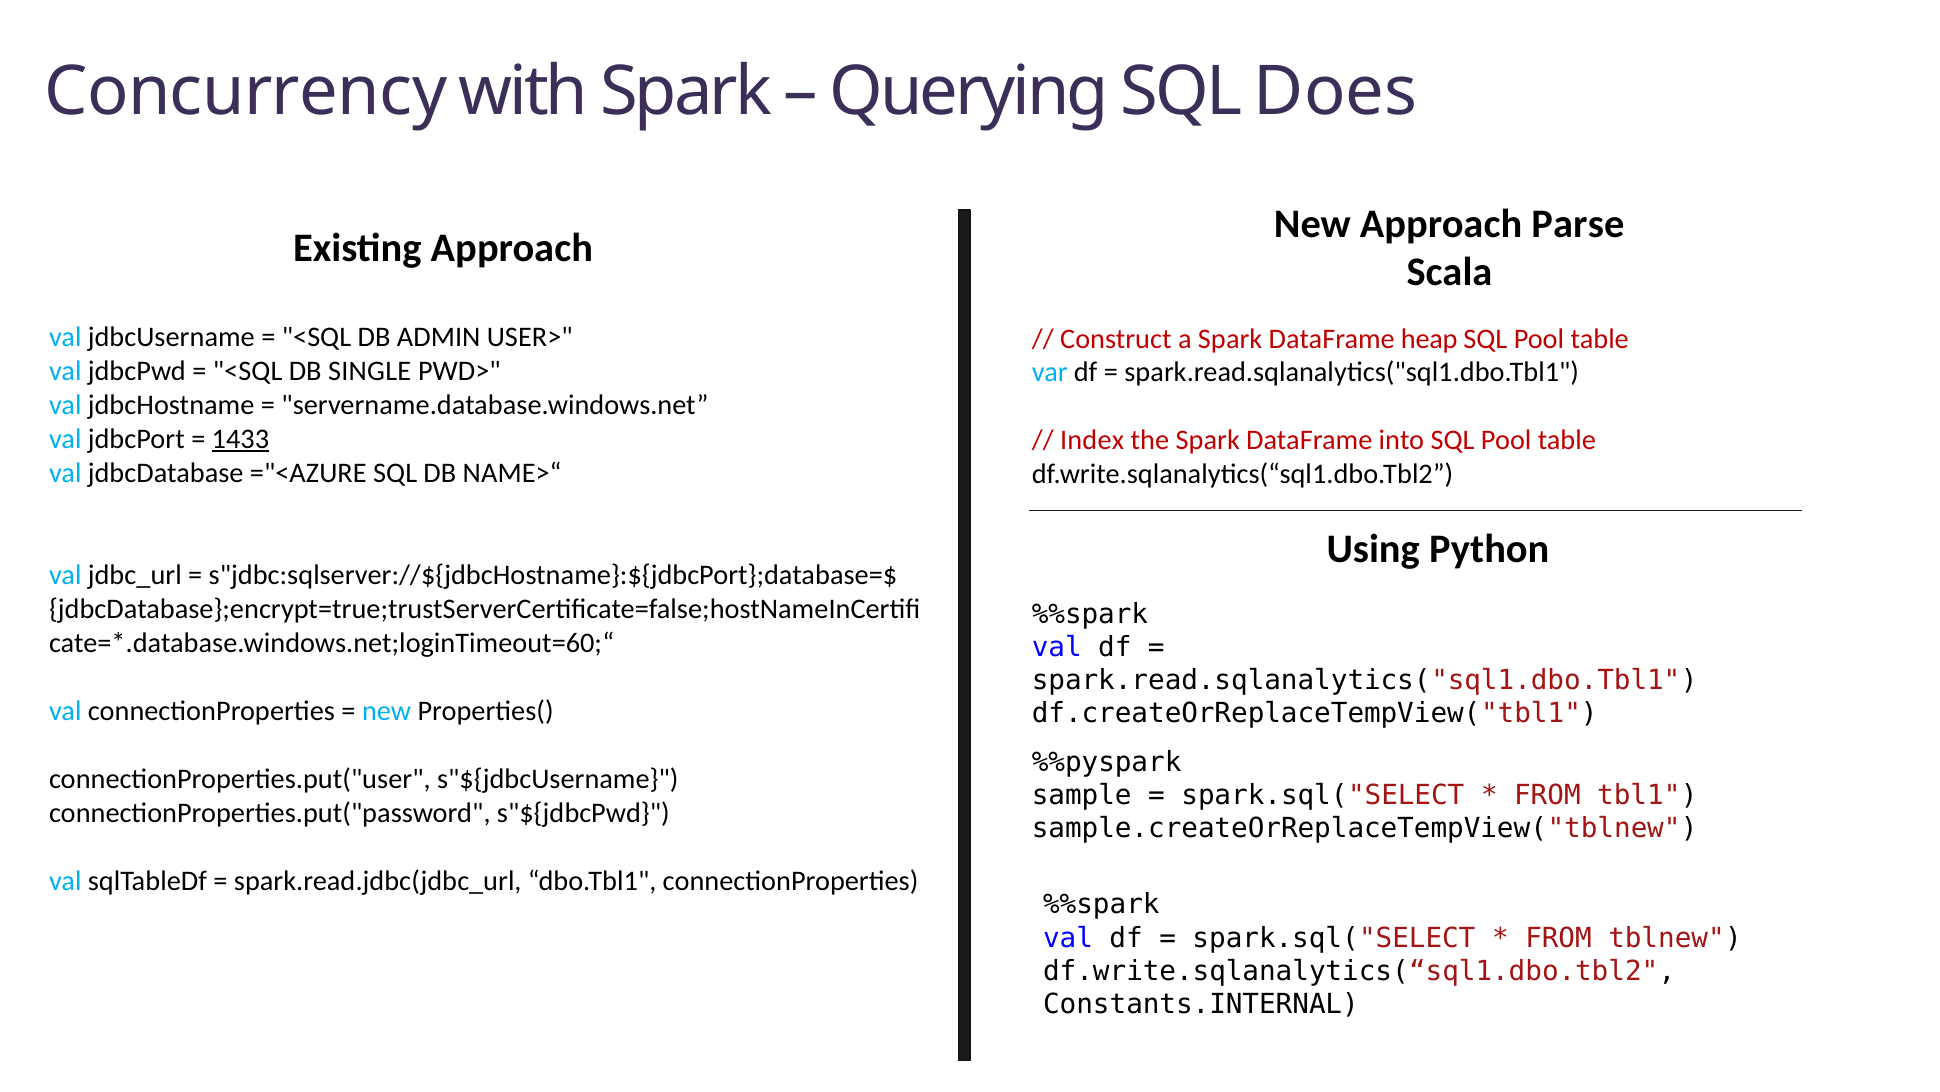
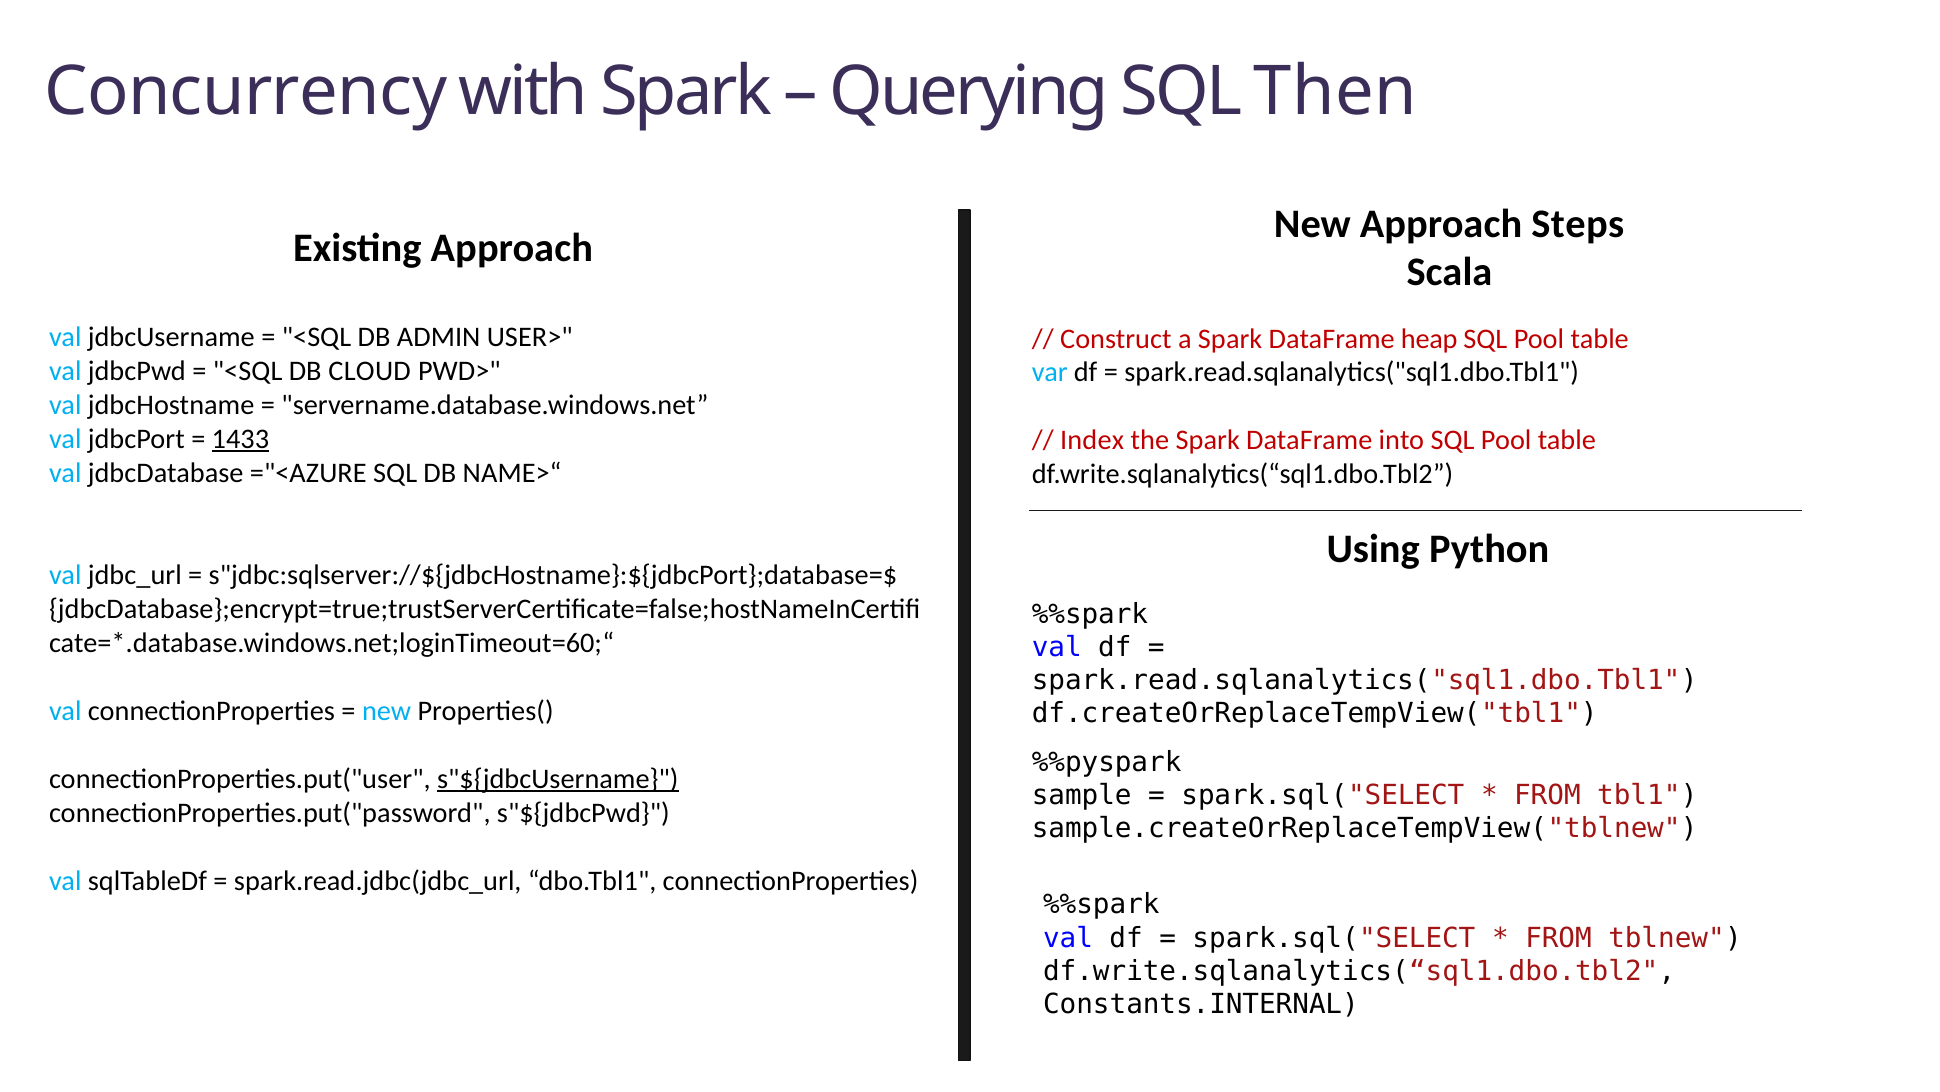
Does: Does -> Then (1335, 91)
Parse: Parse -> Steps (1578, 224)
SINGLE: SINGLE -> CLOUD (370, 371)
s"${jdbcUsername underline: none -> present (558, 778)
